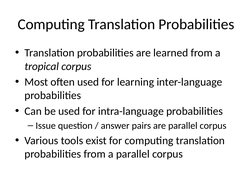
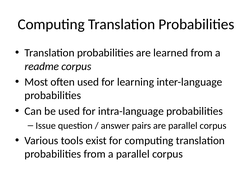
tropical: tropical -> readme (42, 66)
